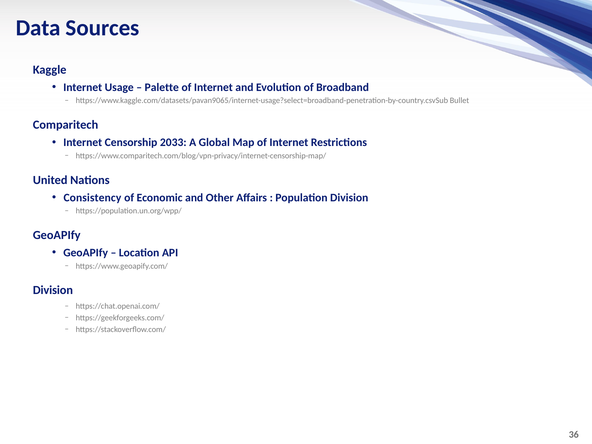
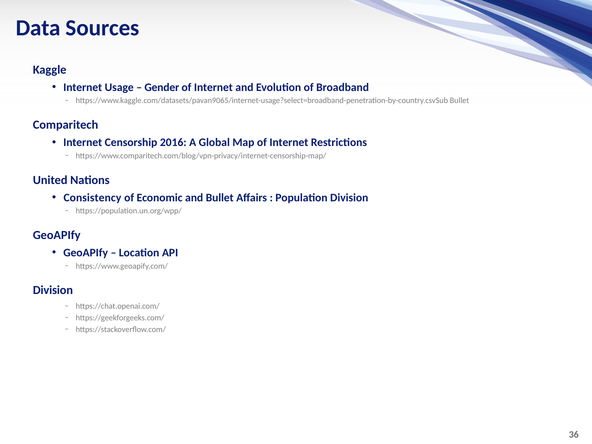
Palette: Palette -> Gender (162, 87)
2033: 2033 -> 2016 (173, 142)
and Other: Other -> Bullet (220, 198)
